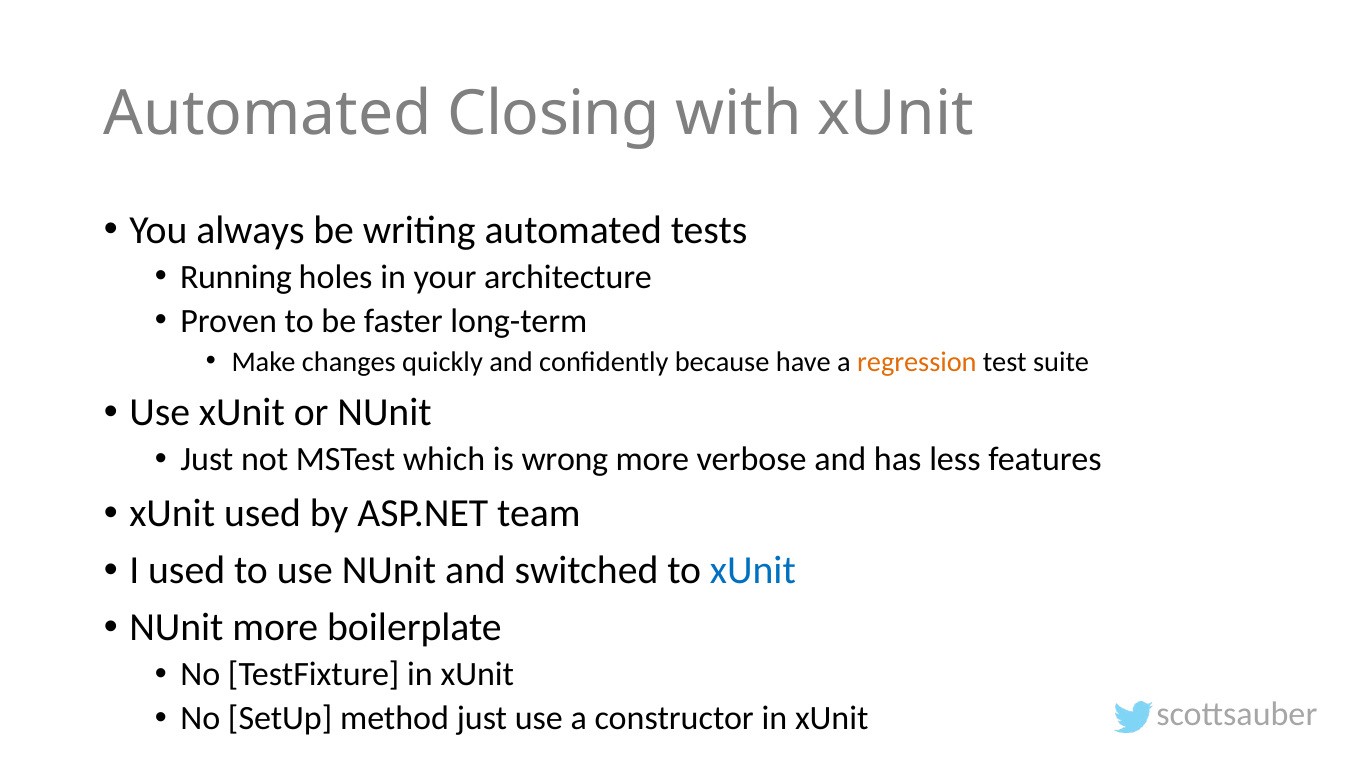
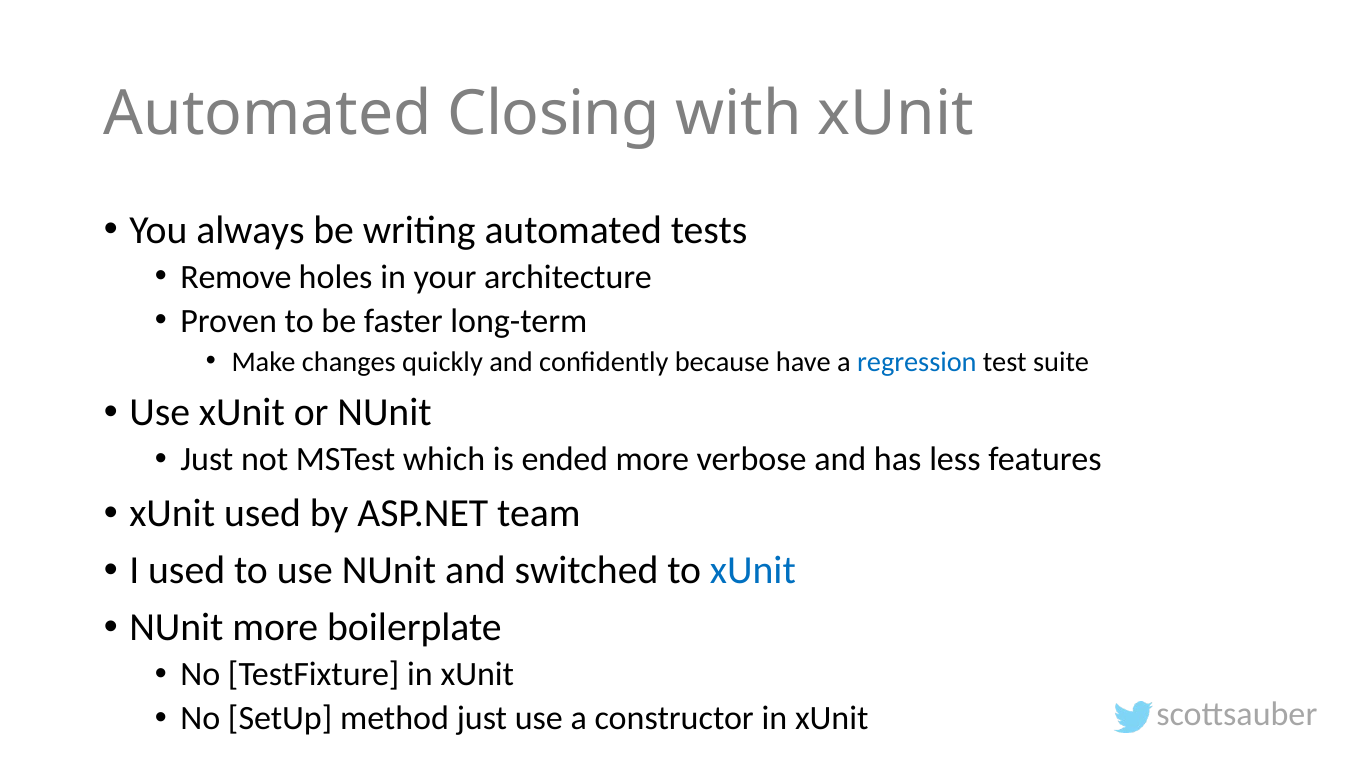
Running: Running -> Remove (236, 277)
regression colour: orange -> blue (917, 362)
wrong: wrong -> ended (565, 460)
